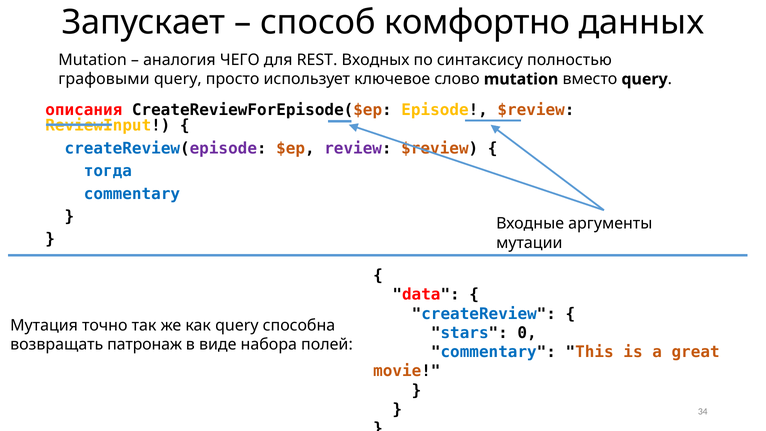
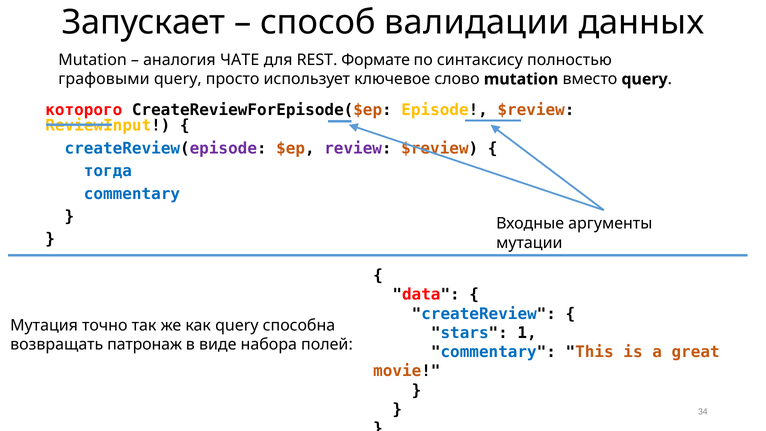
комфортно: комфортно -> валидации (477, 22)
ЧЕГО: ЧЕГО -> ЧАТЕ (240, 60)
Входных: Входных -> Формате (376, 60)
описания: описания -> которого (84, 110)
0: 0 -> 1 (527, 333)
